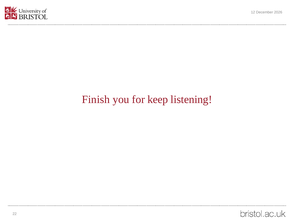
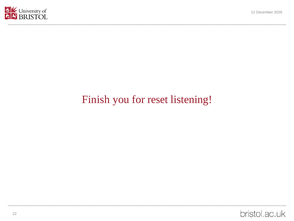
keep: keep -> reset (158, 99)
